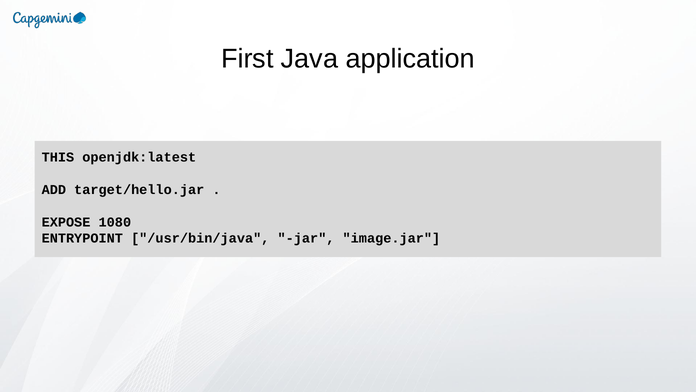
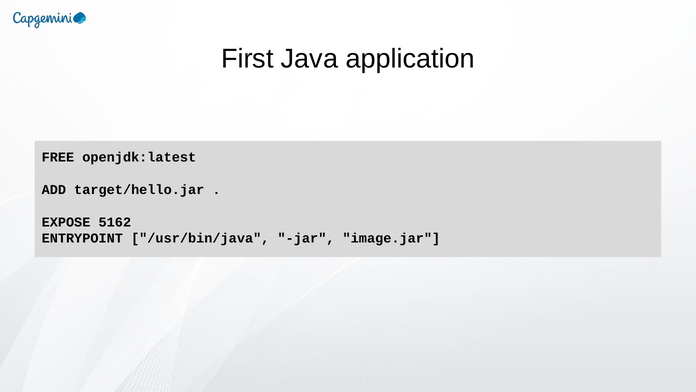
THIS: THIS -> FREE (58, 157)
1080: 1080 -> 5162 (115, 222)
